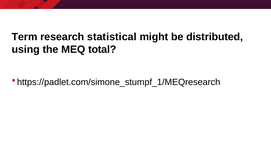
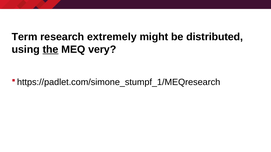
statistical: statistical -> extremely (112, 37)
the underline: none -> present (51, 50)
total: total -> very (102, 50)
